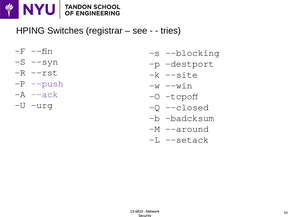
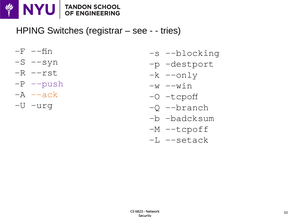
--site: --site -> --only (182, 75)
--ack colour: purple -> orange (45, 94)
--closed: --closed -> --branch (187, 107)
--around: --around -> --tcpoff (187, 129)
